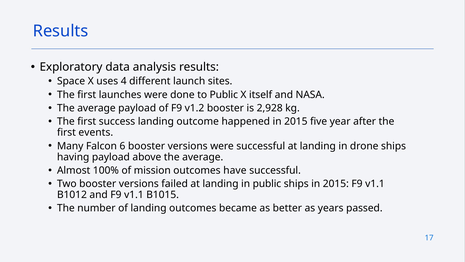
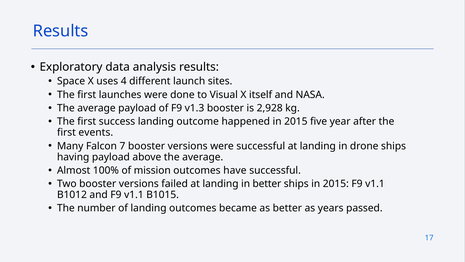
to Public: Public -> Visual (224, 95)
v1.2: v1.2 -> v1.3 (195, 108)
6: 6 -> 7 (122, 146)
in public: public -> better (267, 184)
